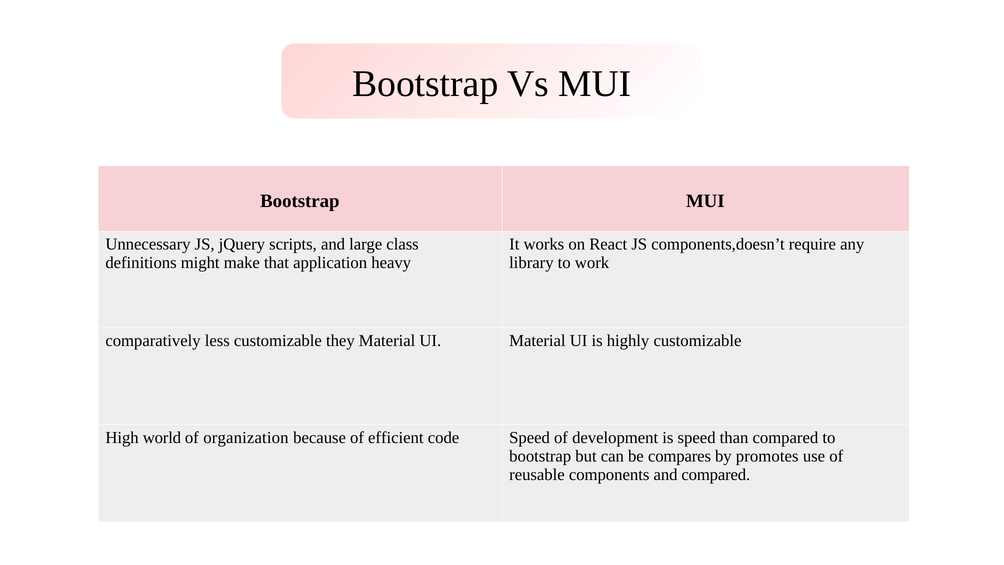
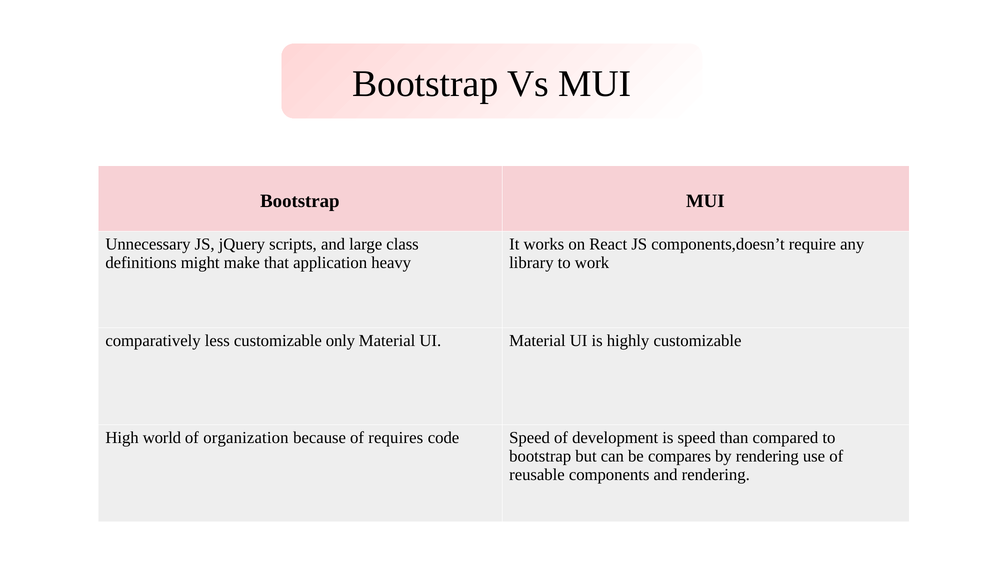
they: they -> only (340, 341)
efficient: efficient -> requires (396, 437)
by promotes: promotes -> rendering (767, 456)
and compared: compared -> rendering (716, 475)
